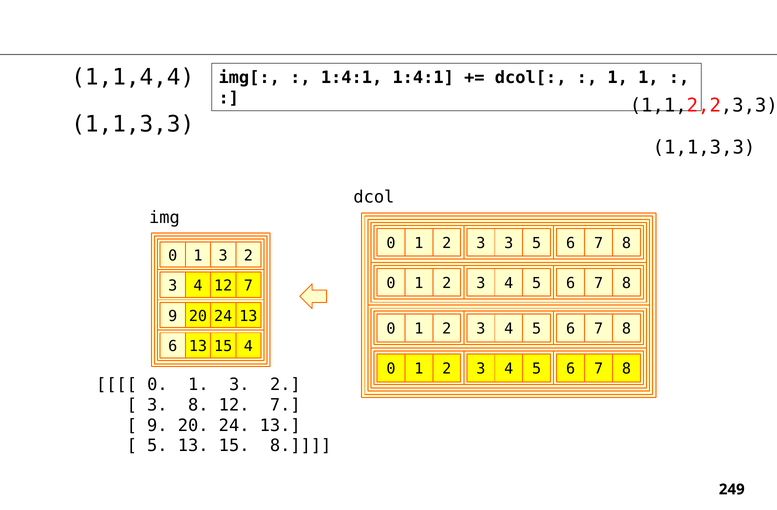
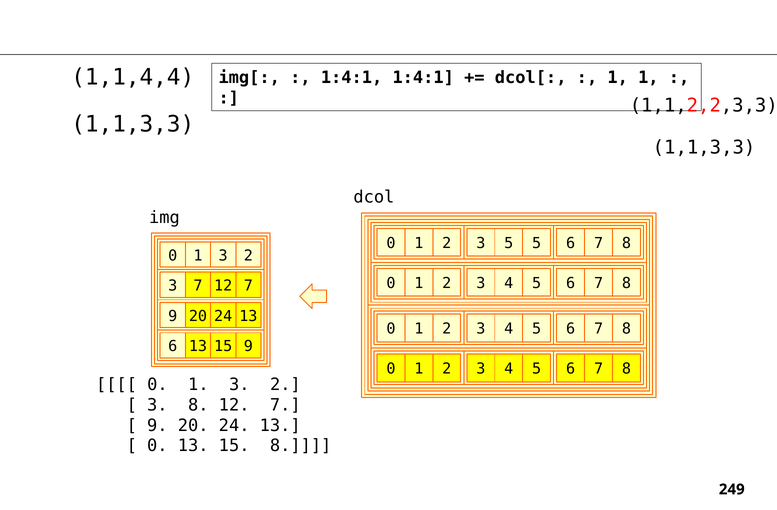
3 3: 3 -> 5 (509, 243)
4: 4 -> 7 (198, 286)
15 4: 4 -> 9 (248, 347)
5: 5 -> 0 (157, 446)
